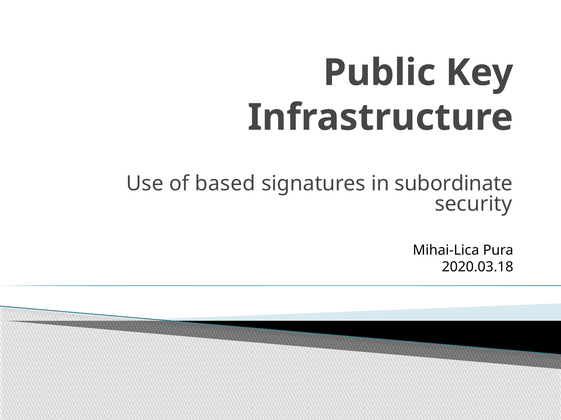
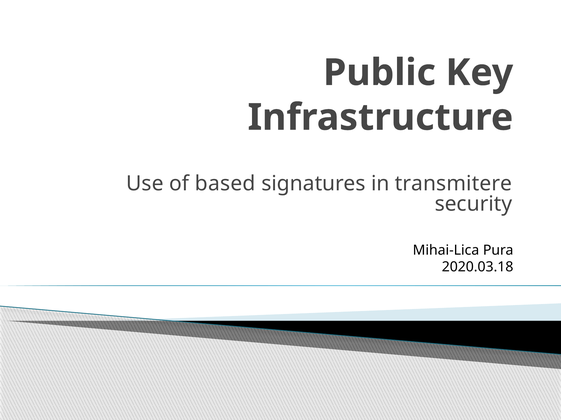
subordinate: subordinate -> transmitere (453, 184)
